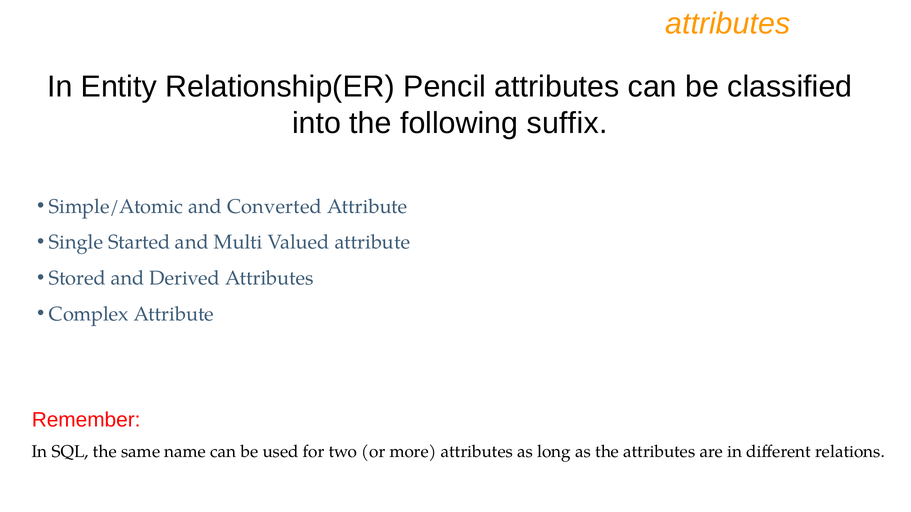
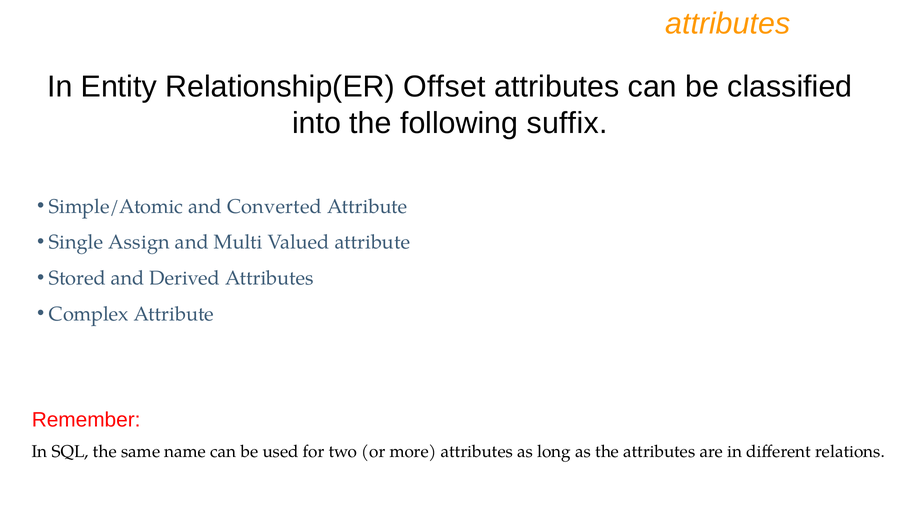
Pencil: Pencil -> Offset (445, 87)
Started: Started -> Assign (139, 243)
